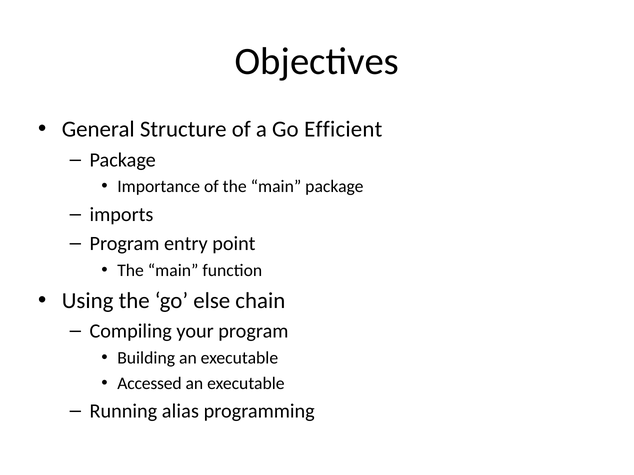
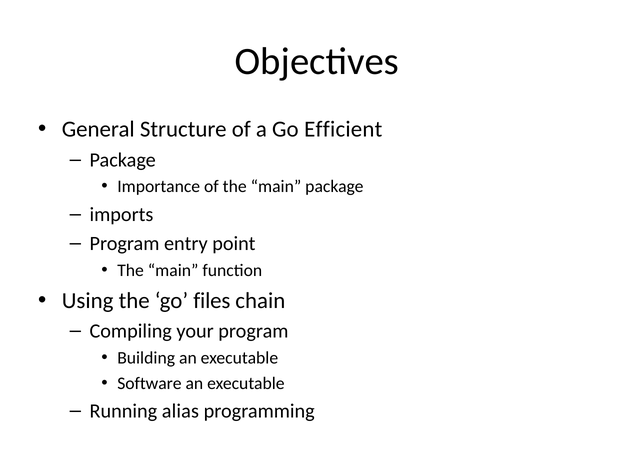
else: else -> files (212, 301)
Accessed: Accessed -> Software (149, 384)
